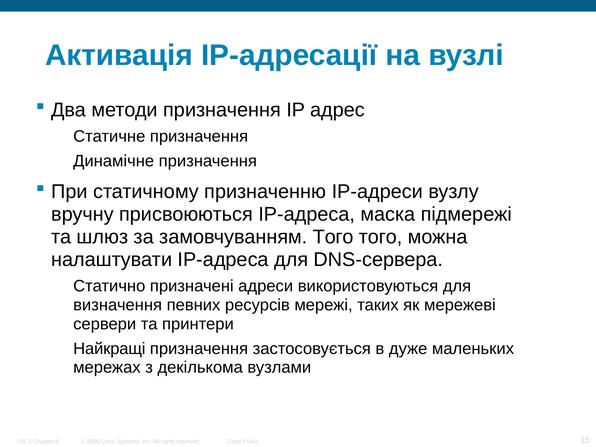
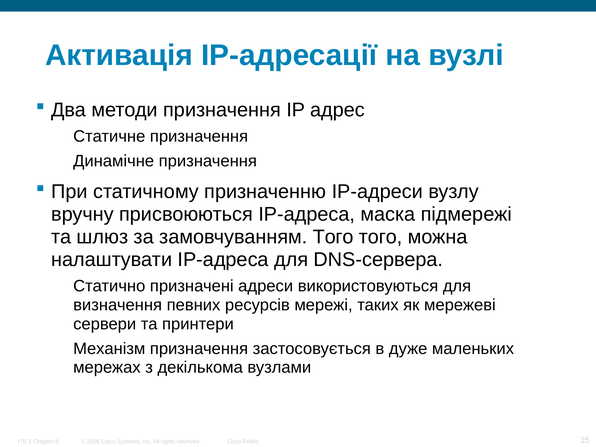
Найкращі: Найкращі -> Механізм (109, 349)
